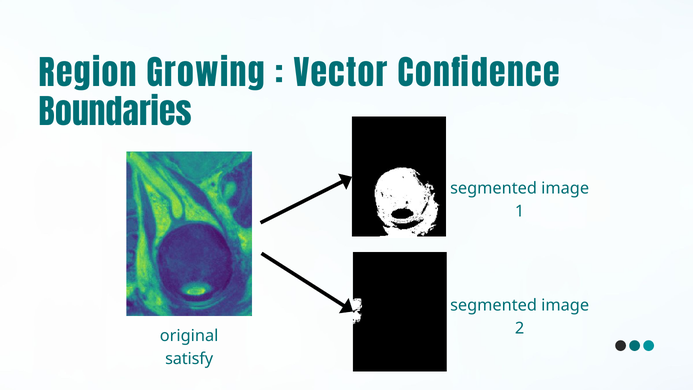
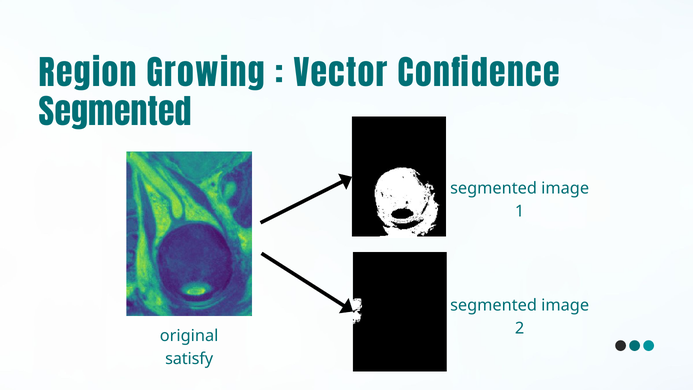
Boundaries: Boundaries -> Segmented (115, 114)
